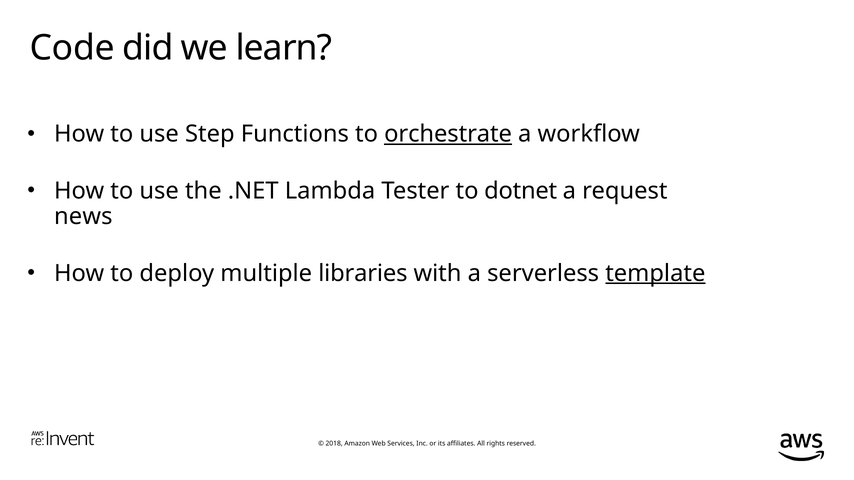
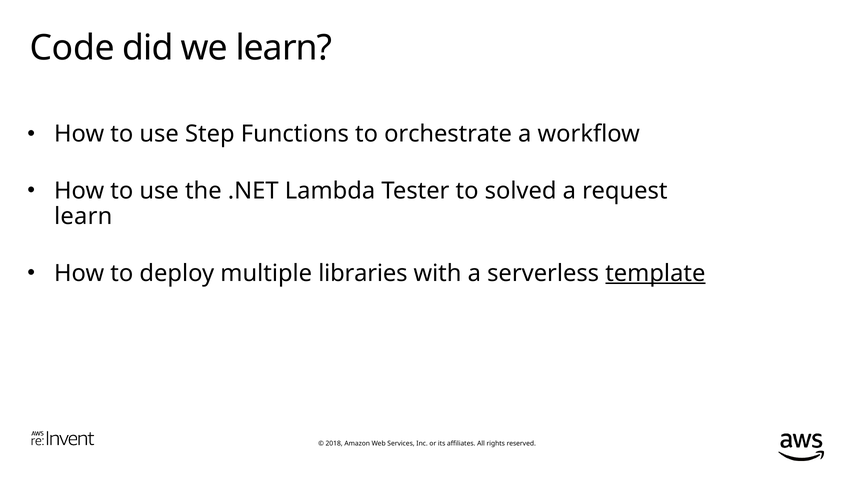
orchestrate underline: present -> none (448, 134)
dotnet: dotnet -> solved (521, 191)
news: news -> learn (83, 217)
